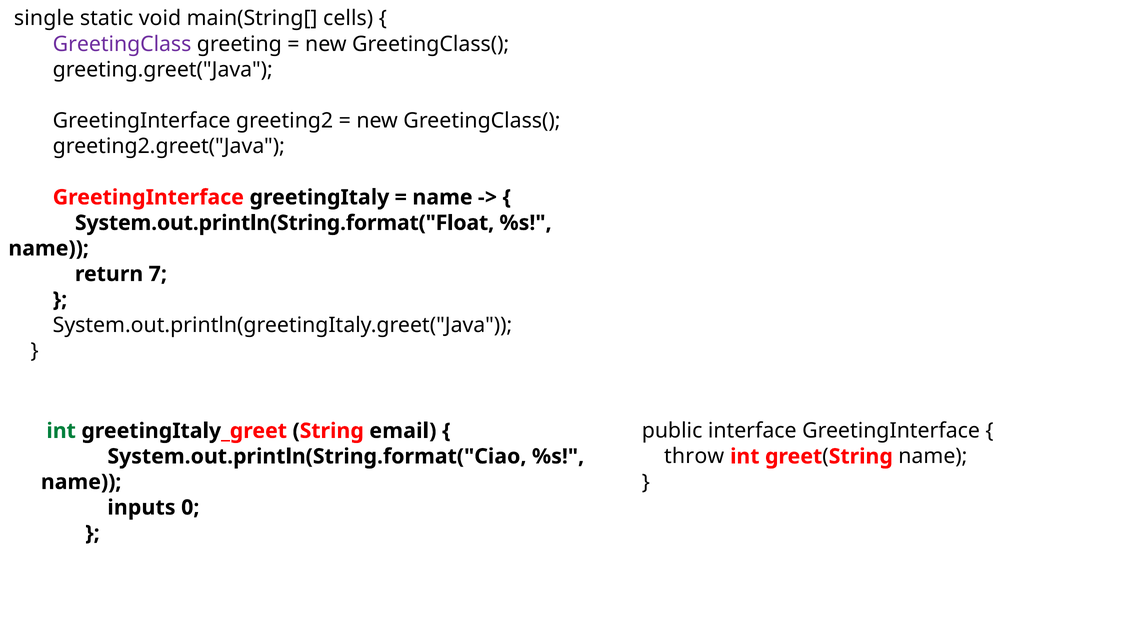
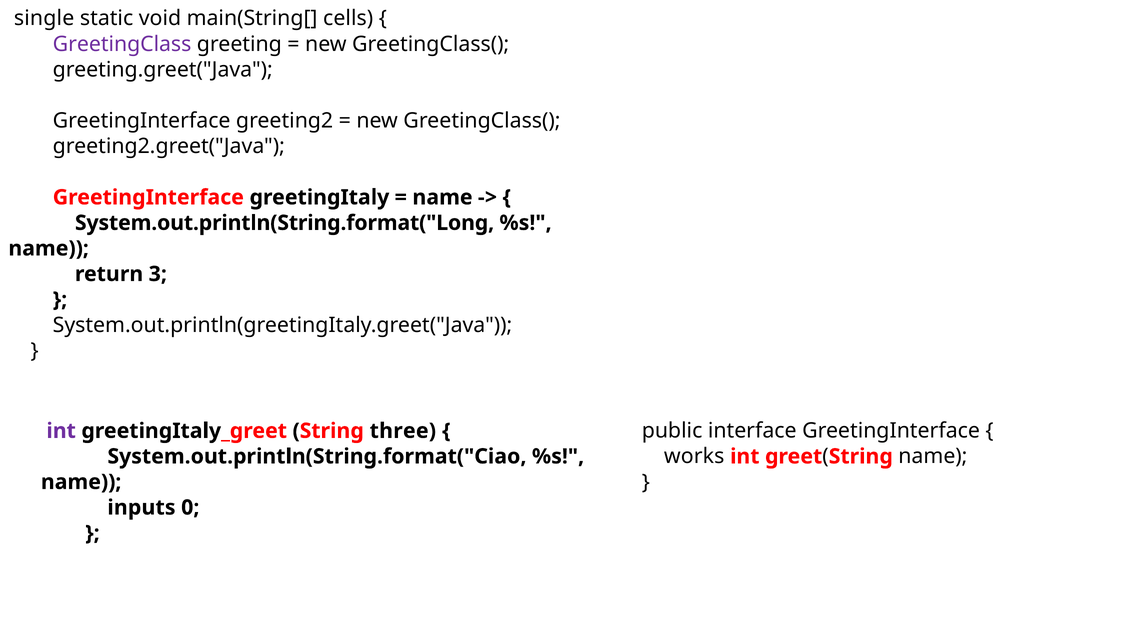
System.out.println(String.format("Float: System.out.println(String.format("Float -> System.out.println(String.format("Long (285, 223)
7: 7 -> 3 (158, 274)
int colour: green -> purple (61, 431)
email: email -> three (403, 431)
throw: throw -> works (694, 457)
